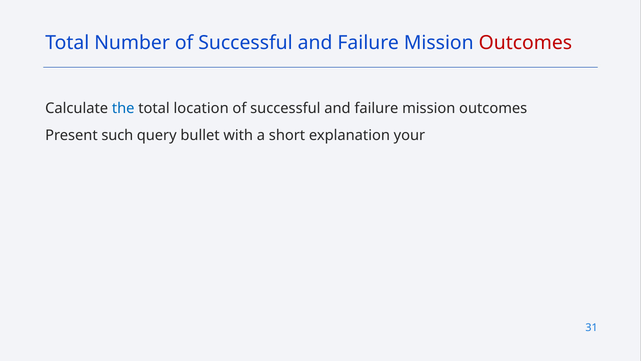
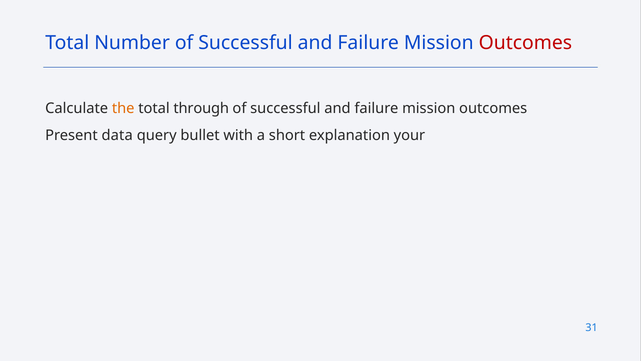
the colour: blue -> orange (123, 108)
location: location -> through (201, 108)
such: such -> data (117, 135)
